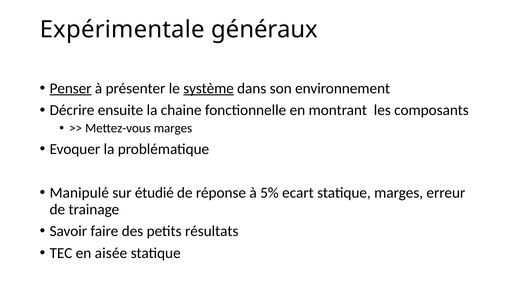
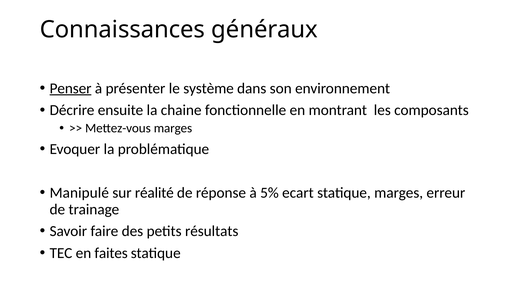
Expérimentale: Expérimentale -> Connaissances (122, 29)
système underline: present -> none (209, 88)
étudié: étudié -> réalité (154, 193)
aisée: aisée -> faites (111, 253)
